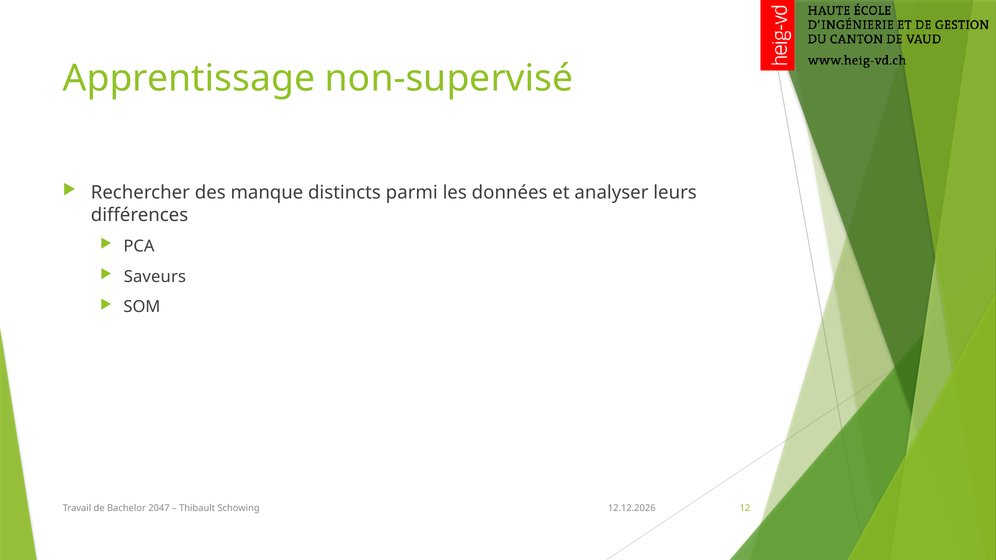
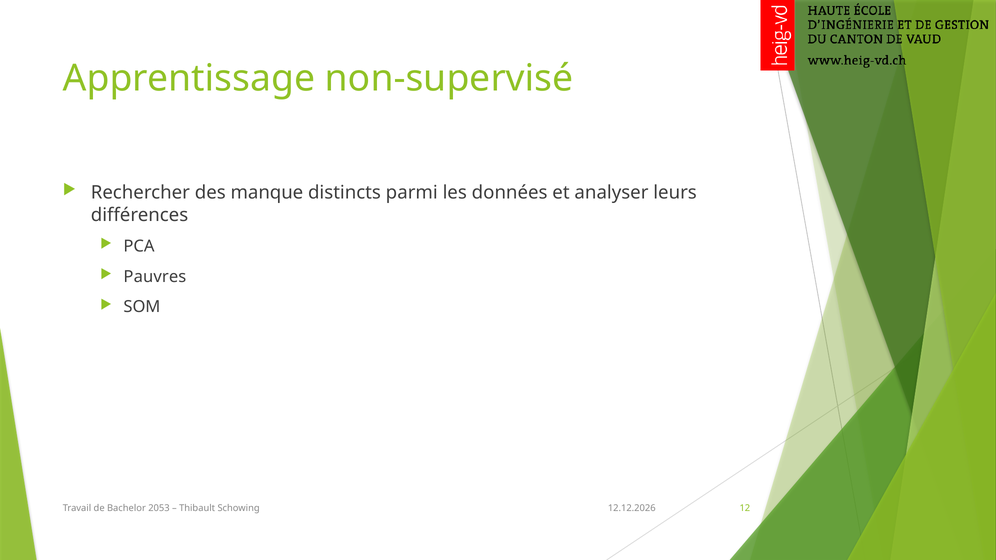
Saveurs: Saveurs -> Pauvres (155, 277)
2047: 2047 -> 2053 (159, 508)
